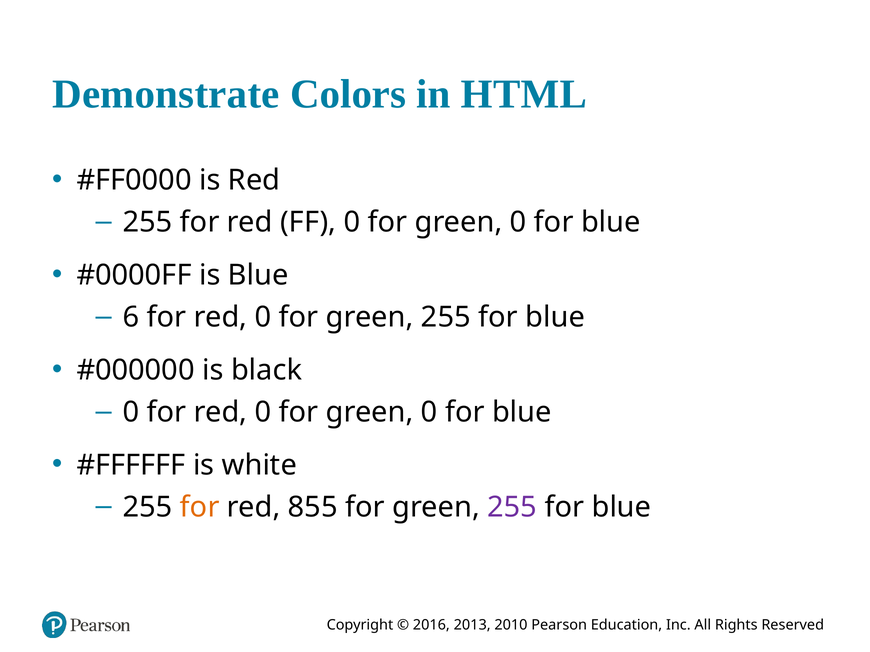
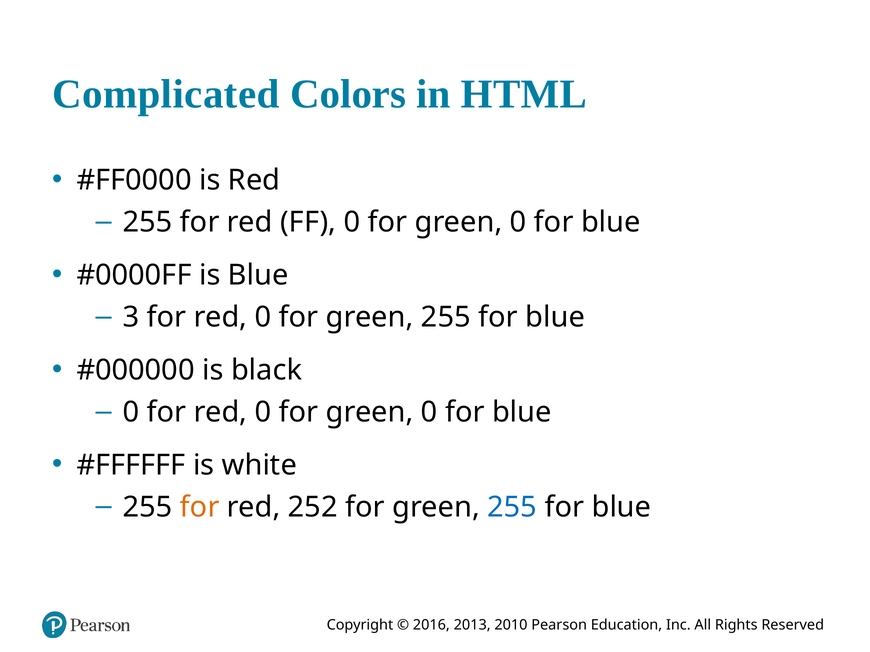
Demonstrate: Demonstrate -> Complicated (166, 94)
6: 6 -> 3 (131, 317)
855: 855 -> 252 (313, 507)
255 colour: purple -> blue (512, 507)
